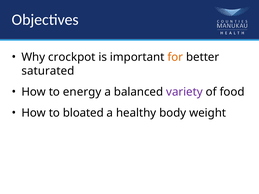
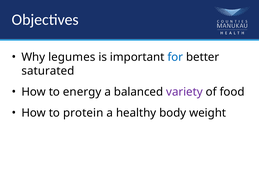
crockpot: crockpot -> legumes (72, 57)
for colour: orange -> blue (175, 57)
bloated: bloated -> protein (83, 113)
